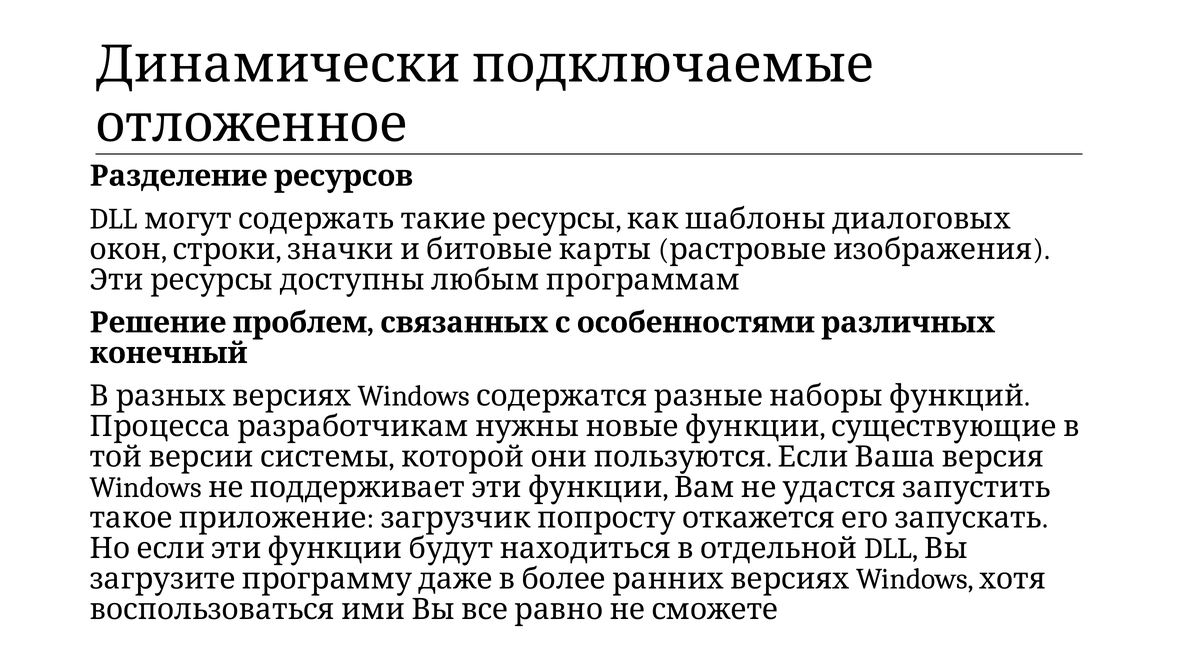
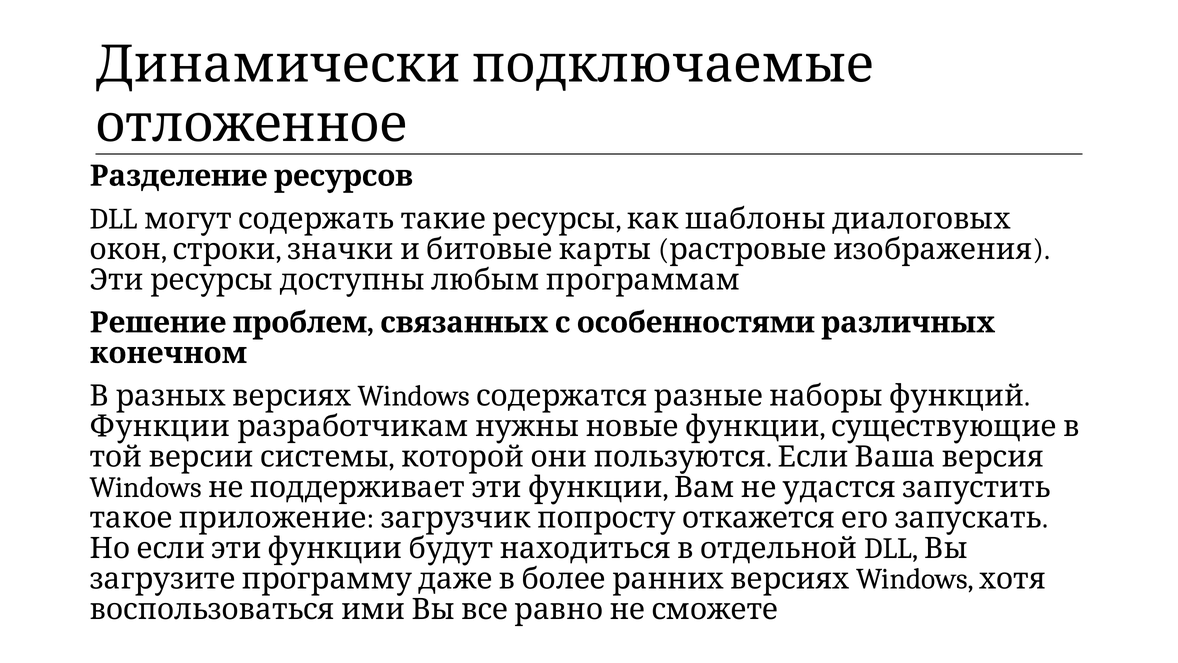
конечный: конечный -> конечном (168, 353)
Процесса: Процесса -> Функции (160, 426)
